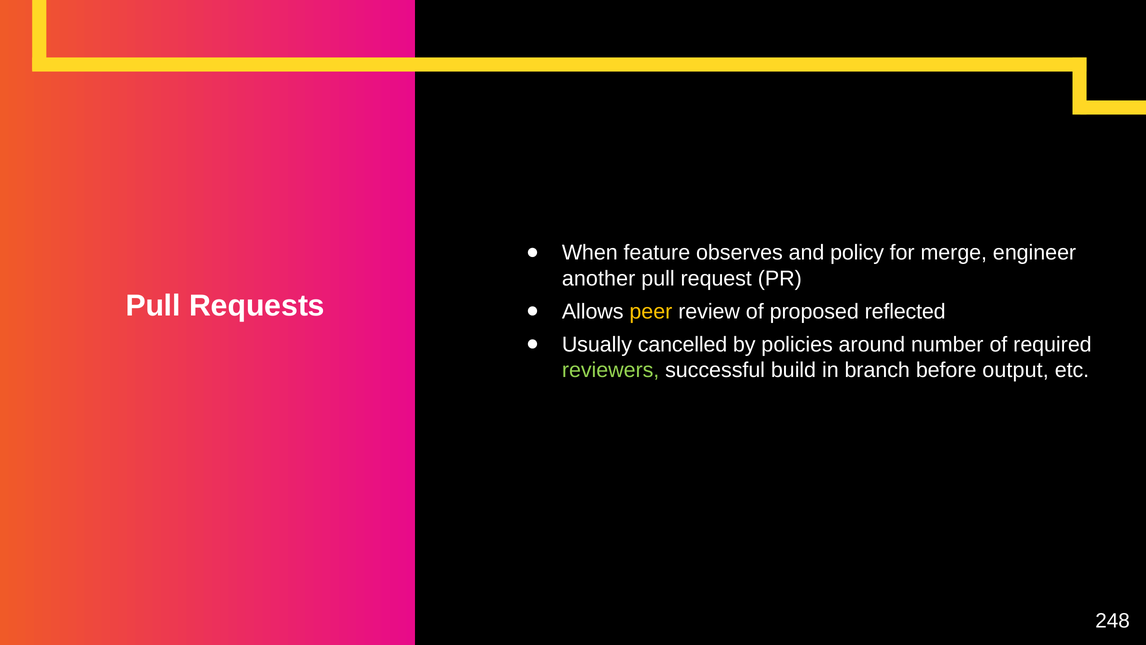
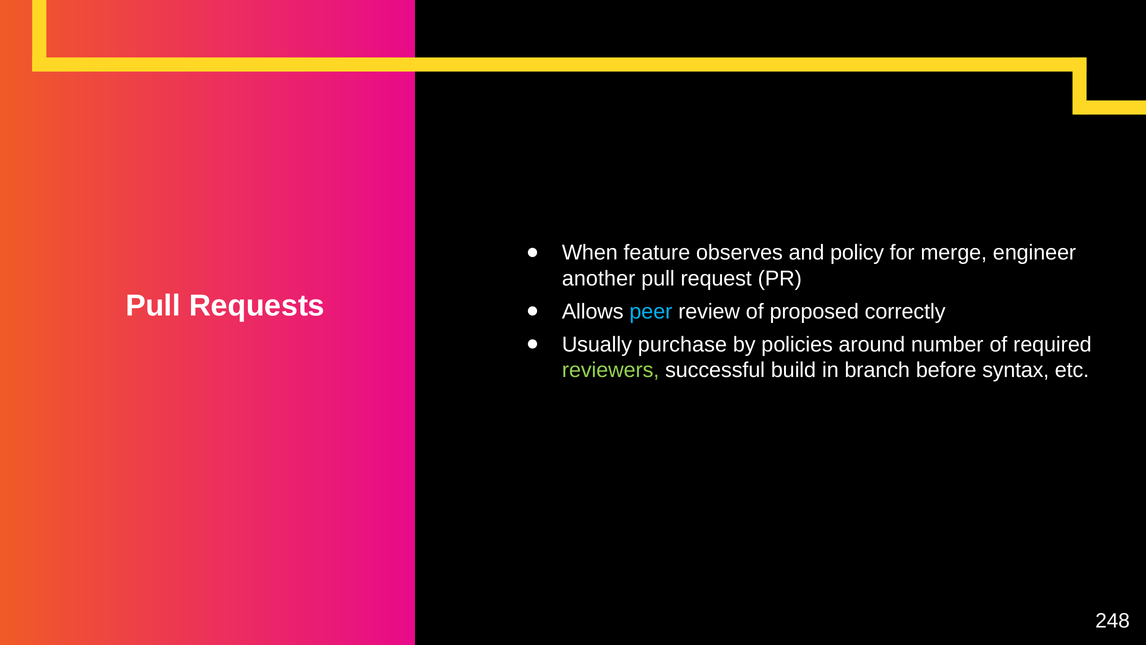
peer colour: yellow -> light blue (651, 311)
reflected: reflected -> correctly (905, 311)
cancelled: cancelled -> purchase (682, 344)
output: output -> syntax (1016, 370)
